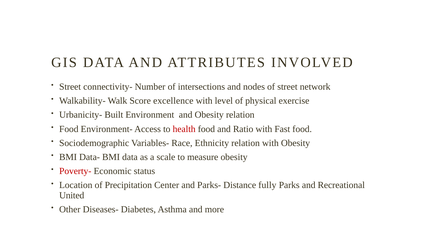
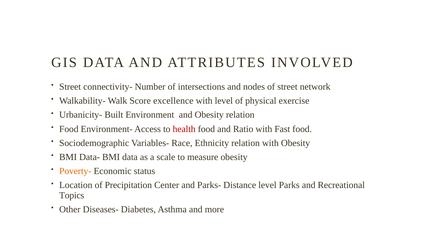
Poverty- colour: red -> orange (75, 171)
Distance fully: fully -> level (267, 185)
United: United -> Topics (72, 195)
